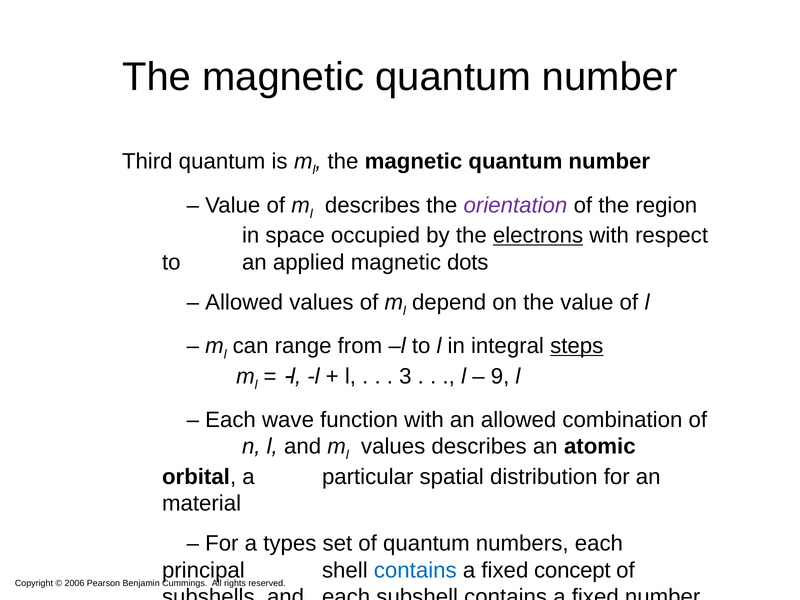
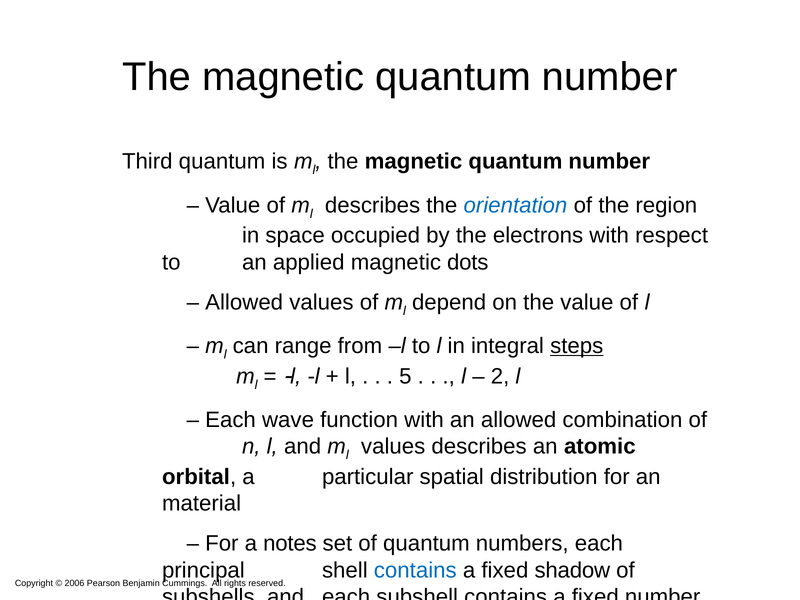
orientation colour: purple -> blue (515, 205)
electrons underline: present -> none (538, 235)
3: 3 -> 5 (405, 376)
9: 9 -> 2 (500, 376)
types: types -> notes (290, 544)
concept: concept -> shadow (572, 570)
